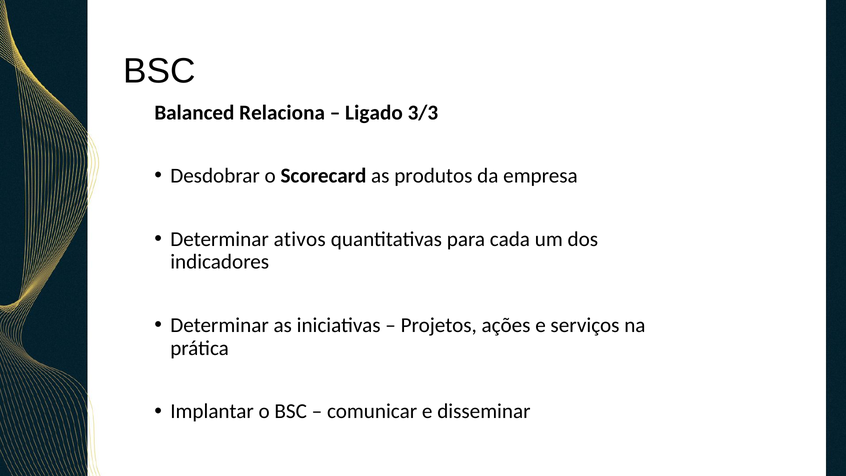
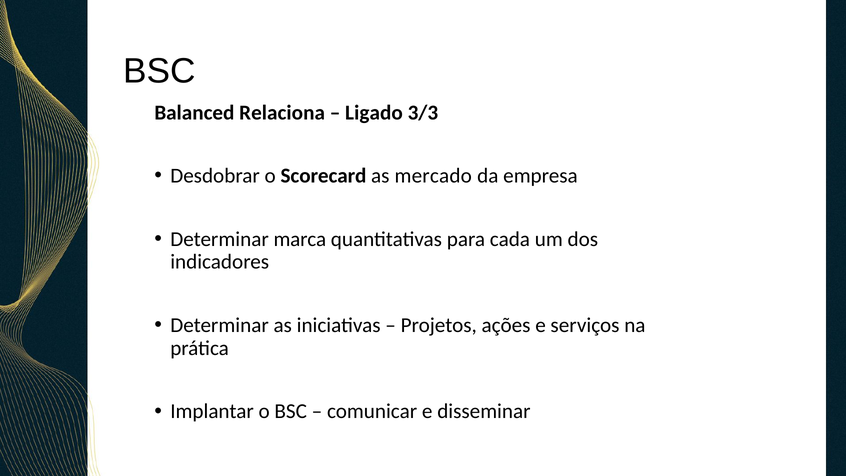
produtos: produtos -> mercado (433, 176)
ativos: ativos -> marca (300, 239)
